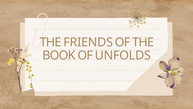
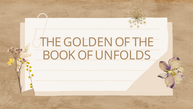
FRIENDS: FRIENDS -> GOLDEN (88, 42)
